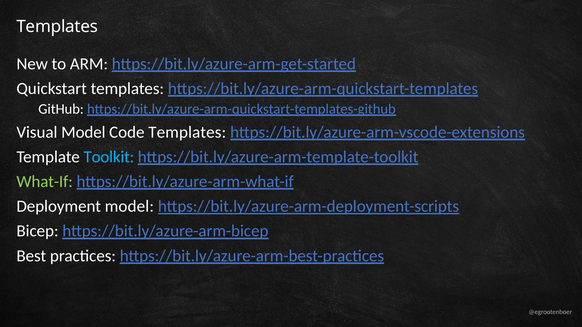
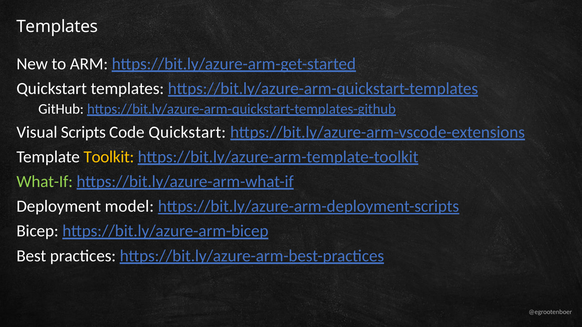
Visual Model: Model -> Scripts (83, 132)
Code Templates: Templates -> Quickstart (187, 132)
Toolkit colour: light blue -> yellow (109, 157)
